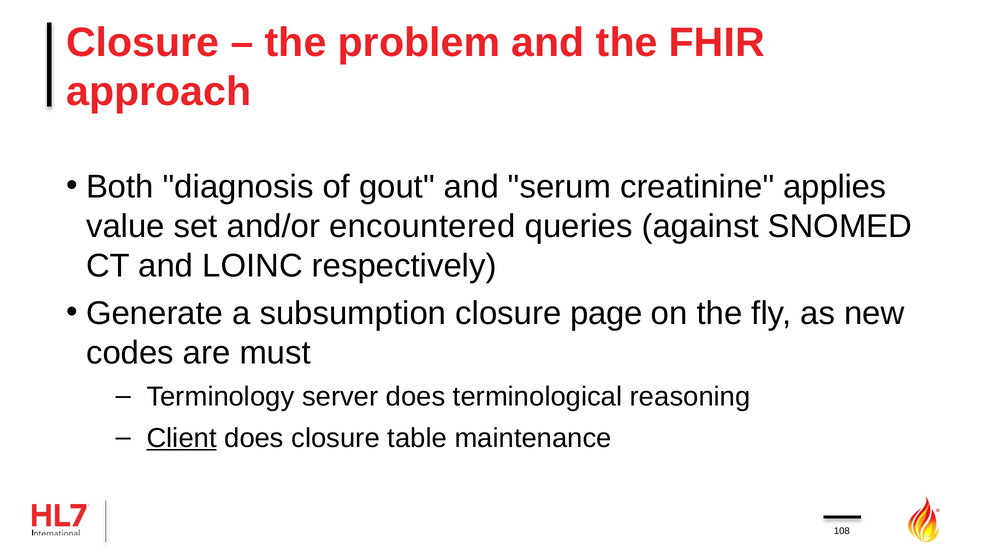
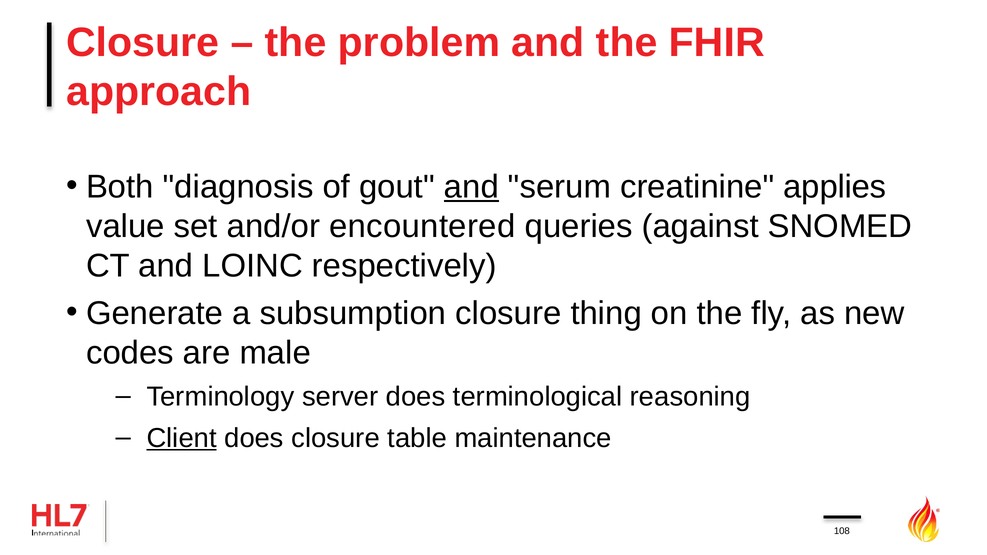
and underline: none -> present (471, 187)
page: page -> thing (606, 314)
must: must -> male (275, 353)
